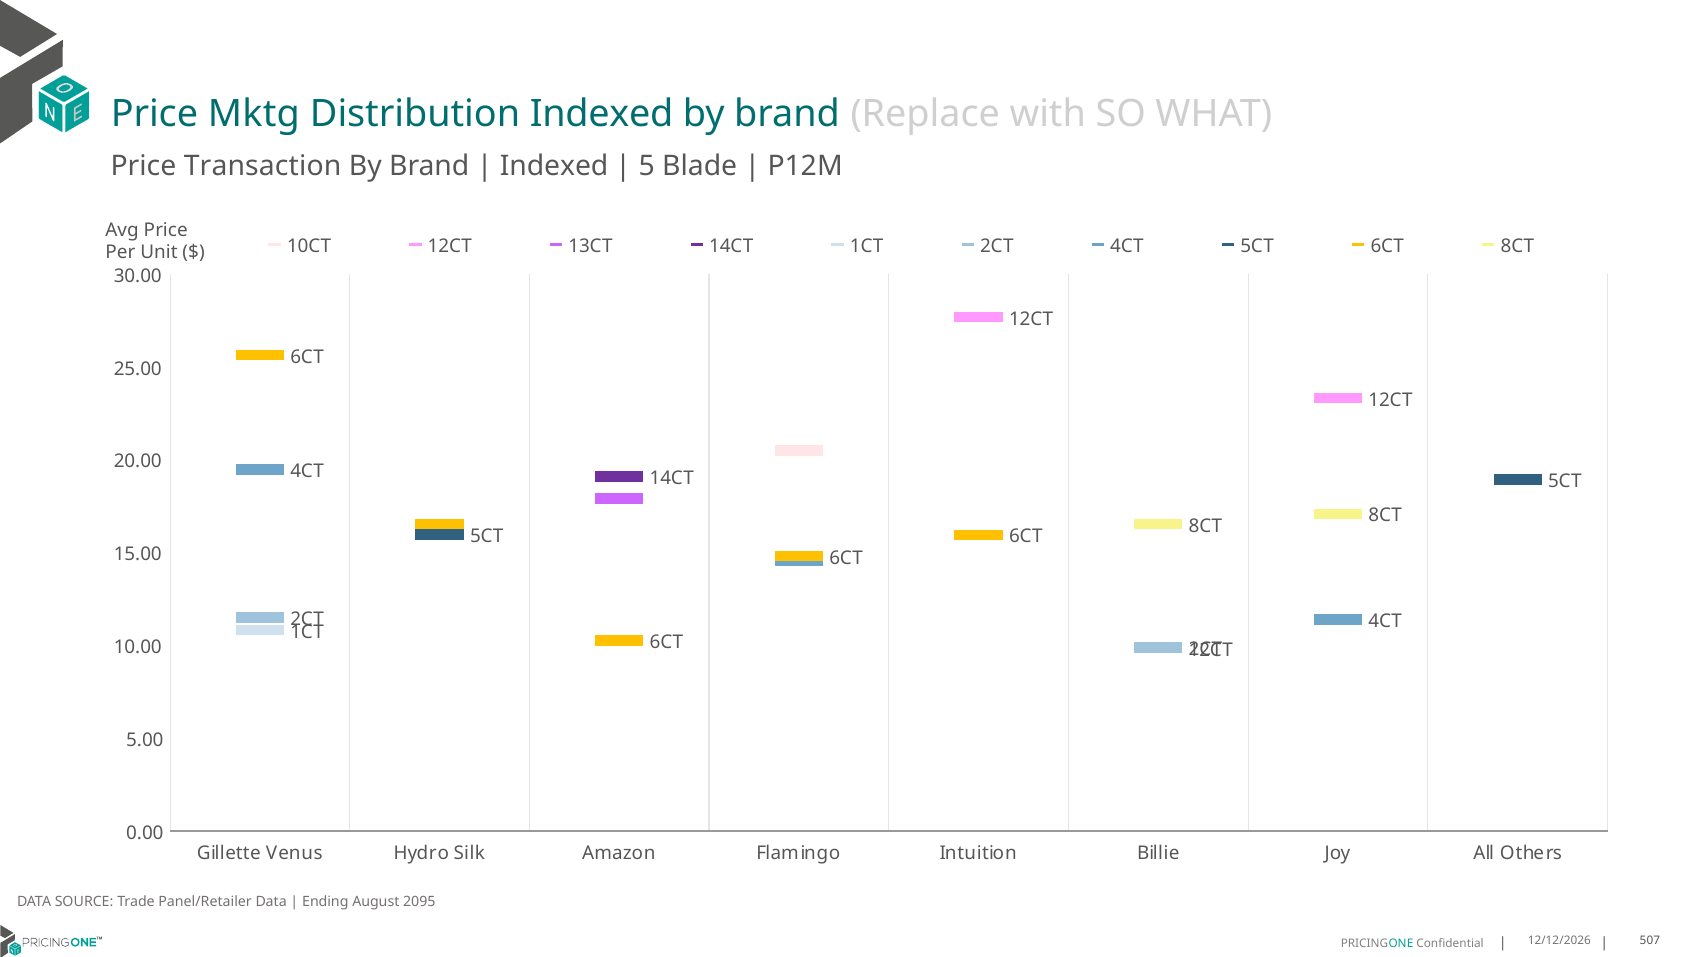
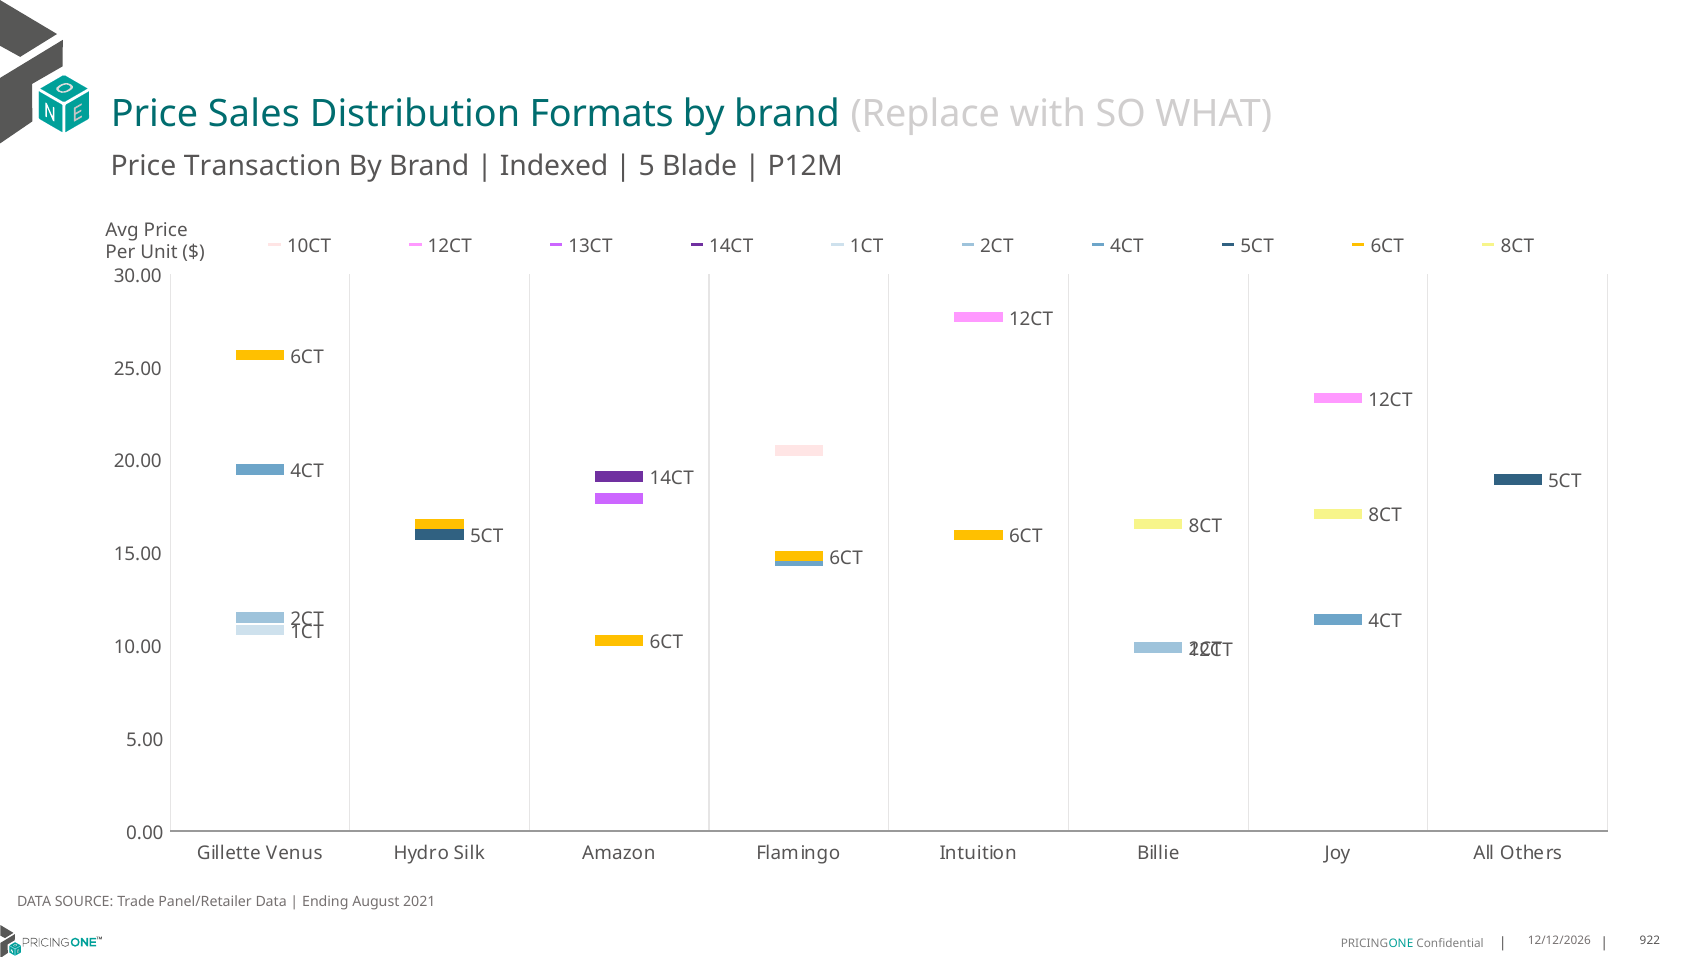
Mktg: Mktg -> Sales (254, 114)
Distribution Indexed: Indexed -> Formats (602, 114)
2095: 2095 -> 2021 (419, 902)
507: 507 -> 922 (1650, 941)
